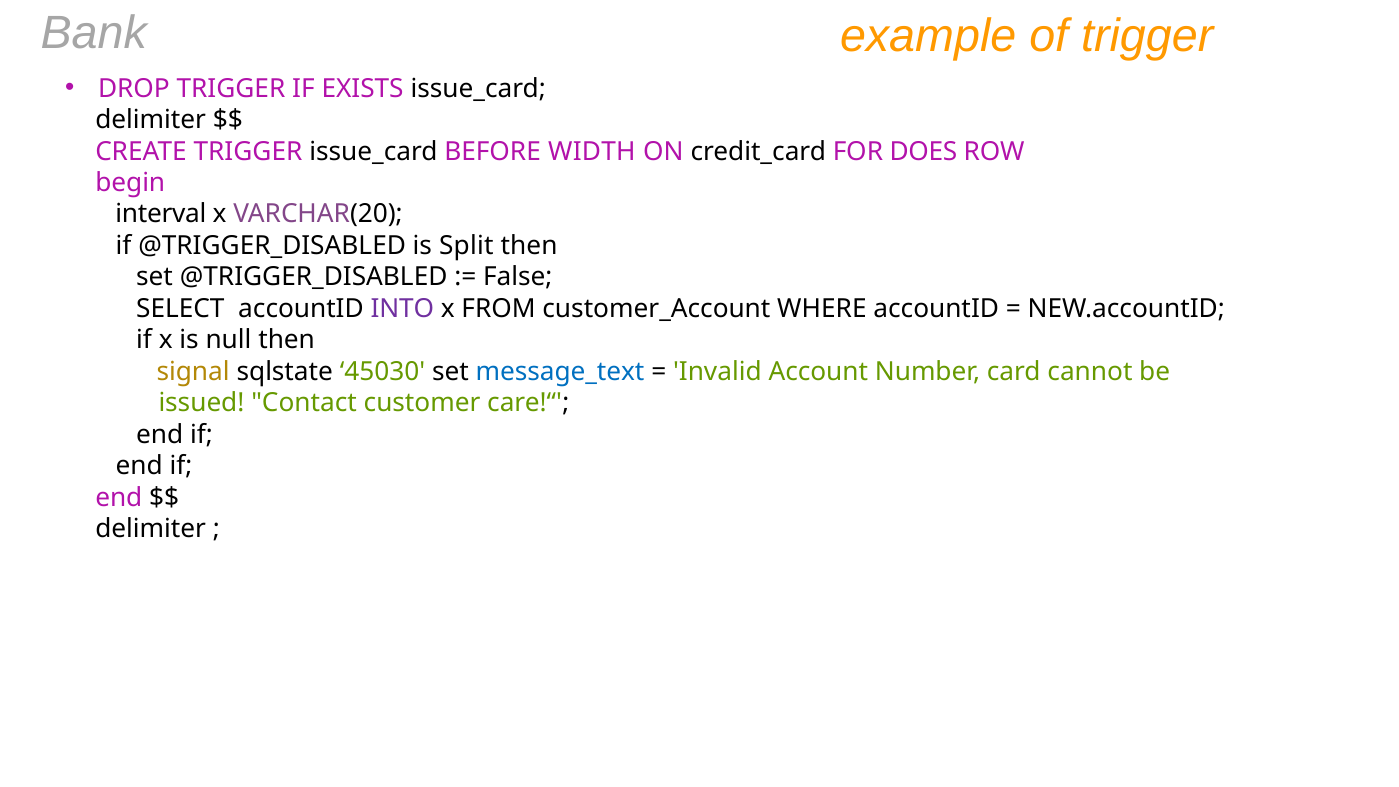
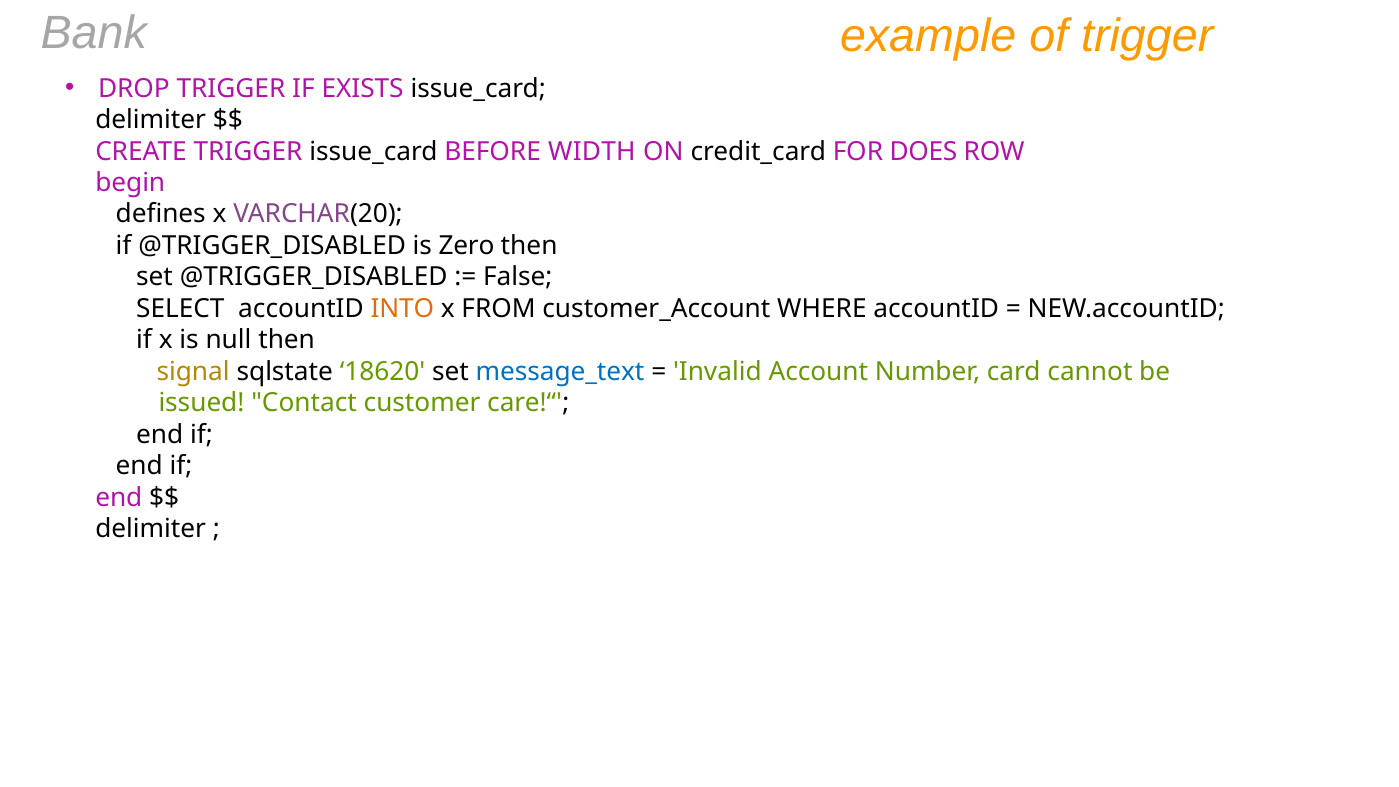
interval: interval -> defines (161, 214)
Split: Split -> Zero (467, 246)
INTO colour: purple -> orange (402, 309)
45030: 45030 -> 18620 (382, 372)
